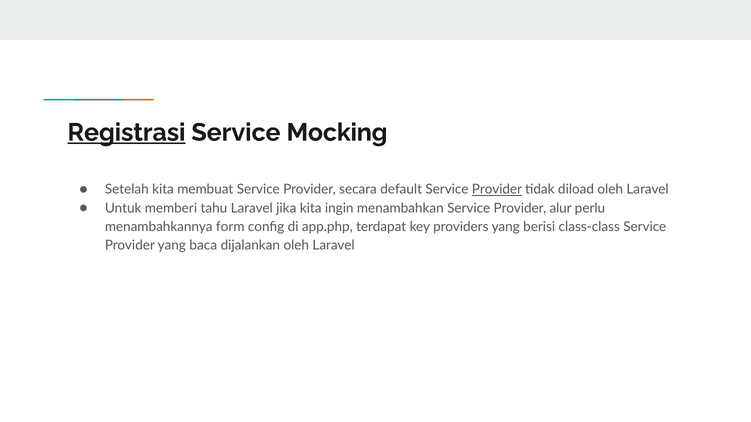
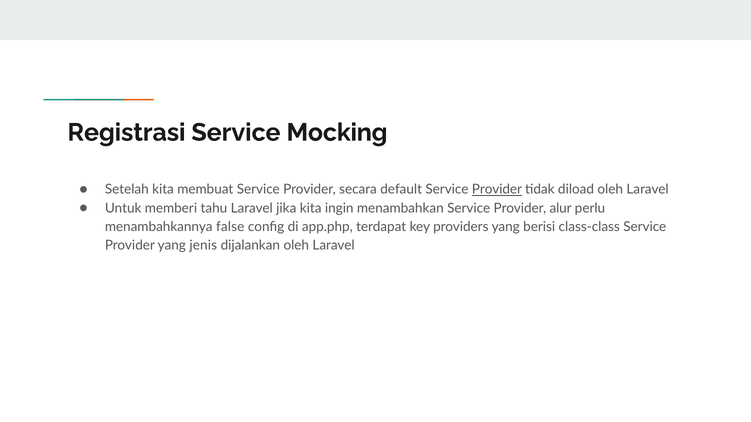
Registrasi underline: present -> none (126, 133)
form: form -> false (230, 227)
baca: baca -> jenis (203, 246)
